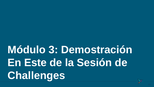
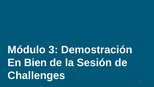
Este: Este -> Bien (35, 62)
